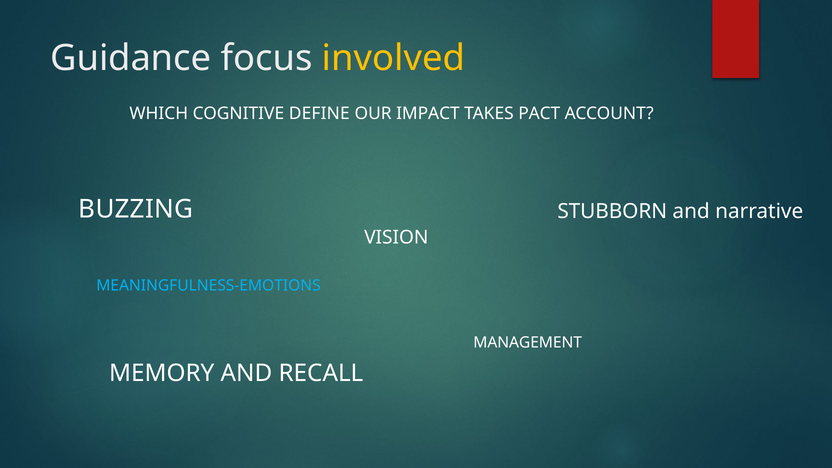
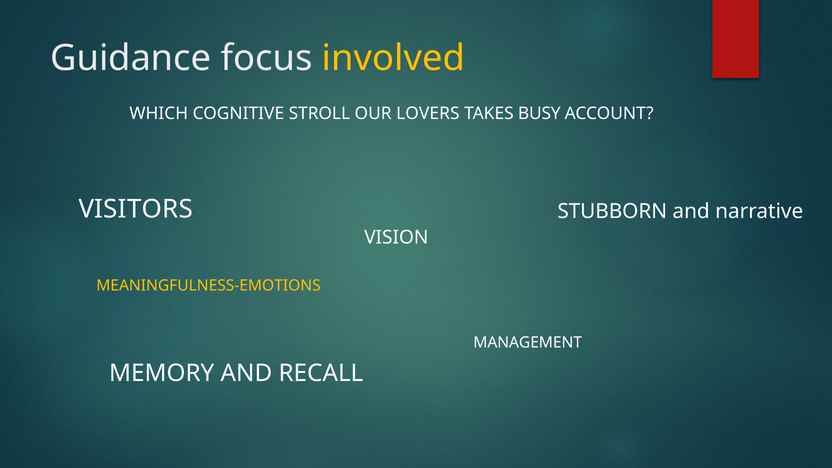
DEFINE: DEFINE -> STROLL (319, 114)
IMPACT: IMPACT -> LOVERS (428, 114)
PACT: PACT -> BUSY (539, 114)
BUZZING: BUZZING -> VISITORS (136, 209)
MEANINGFULNESS-EMOTIONS colour: light blue -> yellow (208, 286)
